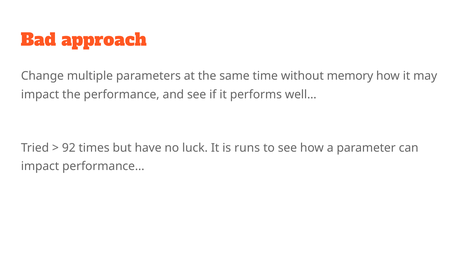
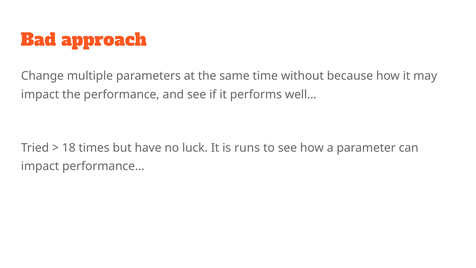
memory: memory -> because (350, 76)
92: 92 -> 18 (69, 148)
